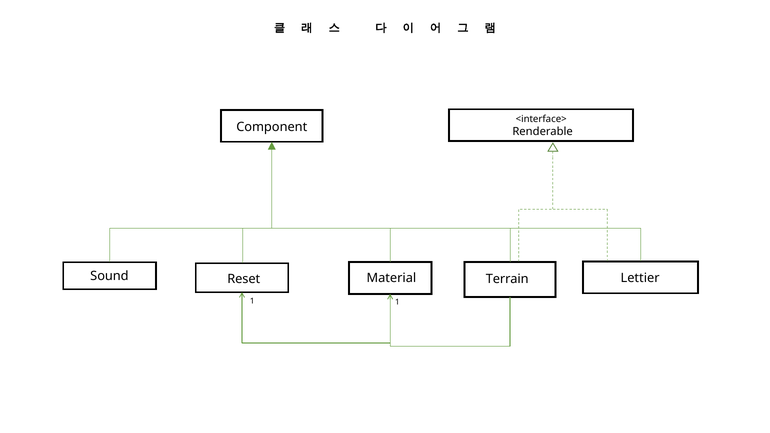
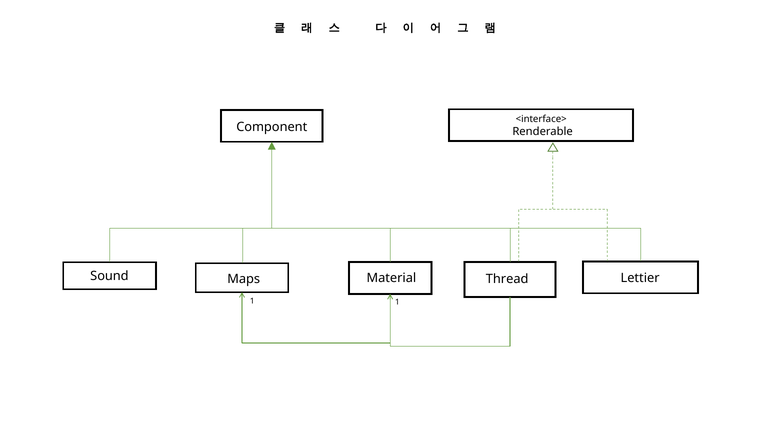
Terrain: Terrain -> Thread (507, 279)
Reset: Reset -> Maps (244, 279)
